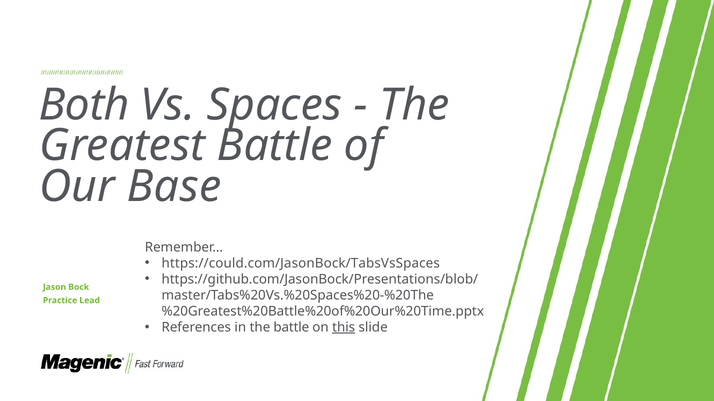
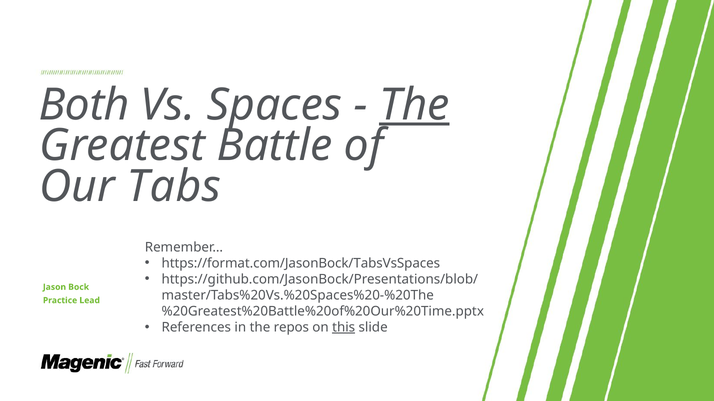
The underline: none -> present (414, 105)
Base: Base -> Tabs (174, 187)
https://could.com/JasonBock/TabsVsSpaces: https://could.com/JasonBock/TabsVsSpaces -> https://format.com/JasonBock/TabsVsSpaces (301, 264)
the battle: battle -> repos (291, 328)
